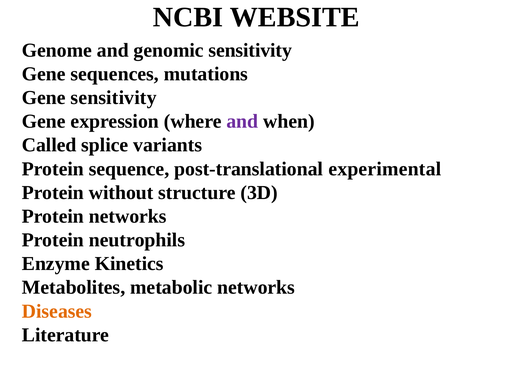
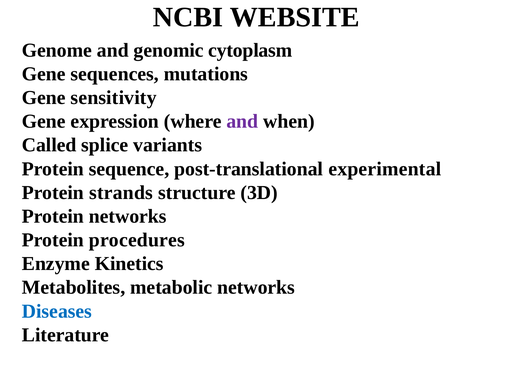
genomic sensitivity: sensitivity -> cytoplasm (250, 50)
without: without -> strands (121, 193)
neutrophils: neutrophils -> procedures (137, 240)
Diseases colour: orange -> blue (57, 311)
